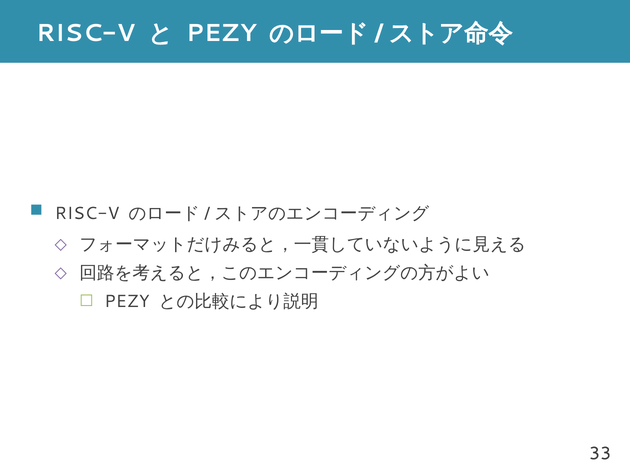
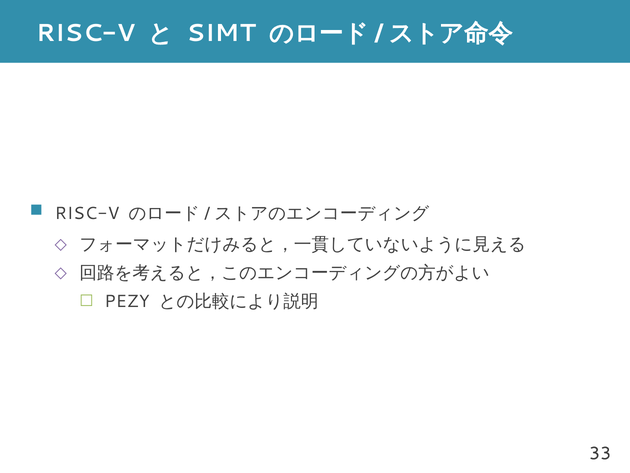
PEZY: PEZY -> SIMT (221, 33)
